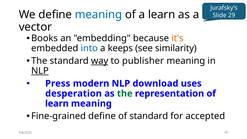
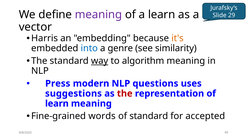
meaning colour: blue -> purple (99, 15)
Books: Books -> Harris (45, 38)
keeps: keeps -> genre (120, 48)
publisher: publisher -> algorithm (143, 61)
NLP underline: present -> none (40, 71)
download: download -> questions (155, 83)
desperation: desperation -> suggestions (73, 93)
the colour: green -> red (125, 93)
Fine-grained define: define -> words (102, 116)
